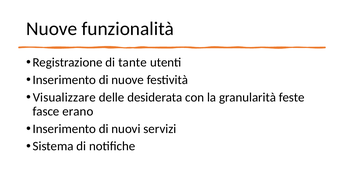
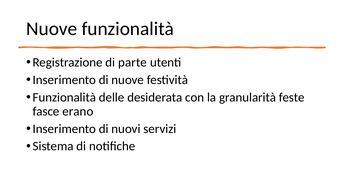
tante: tante -> parte (133, 63)
Visualizzare: Visualizzare -> Funzionalità (64, 98)
